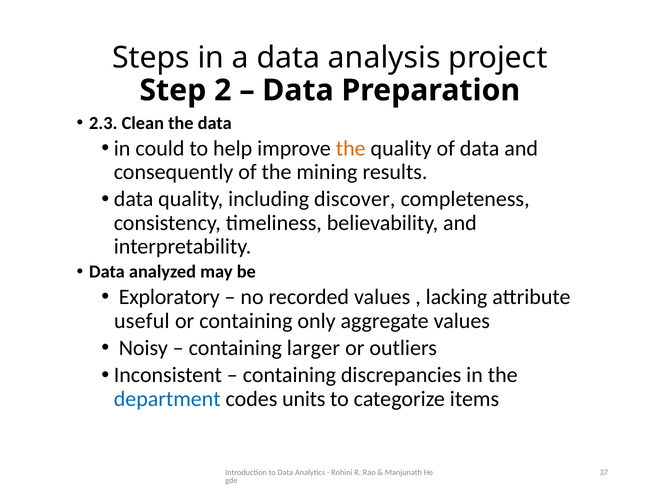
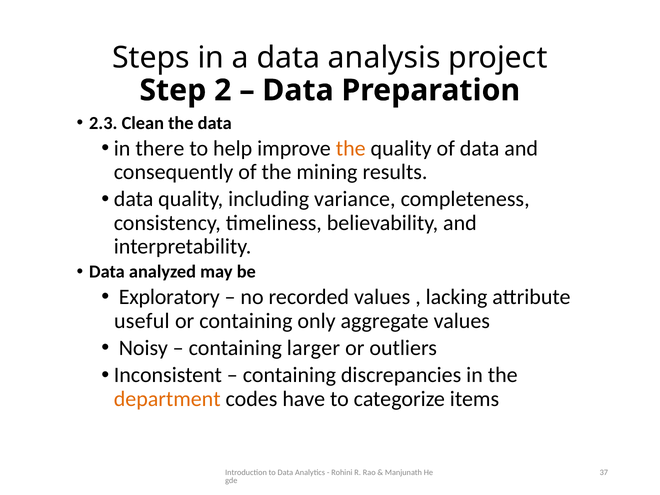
could: could -> there (160, 148)
discover: discover -> variance (355, 199)
department colour: blue -> orange (167, 399)
units: units -> have (304, 399)
